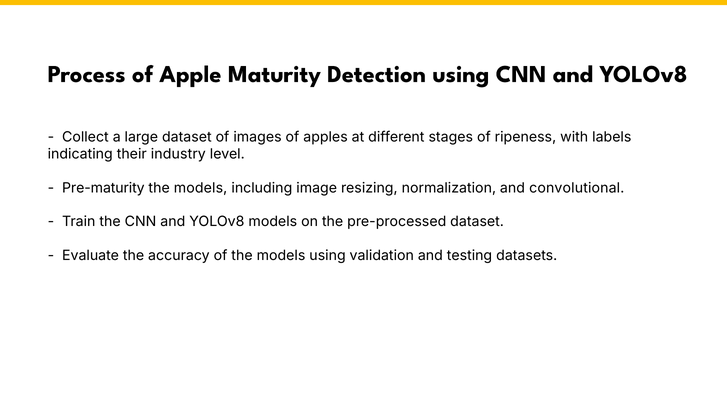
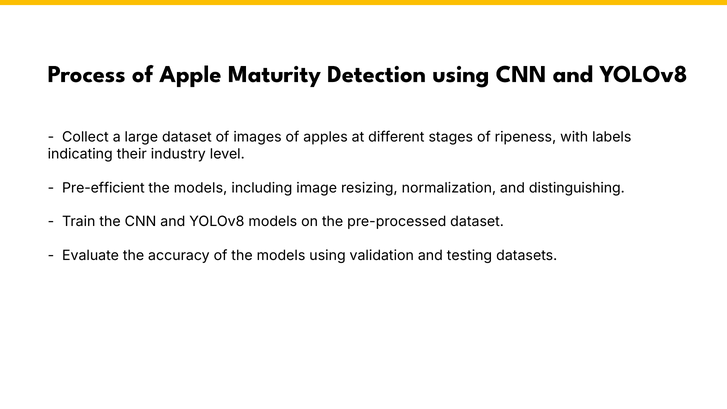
Pre-maturity: Pre-maturity -> Pre-efficient (103, 188)
convolutional: convolutional -> distinguishing (577, 188)
